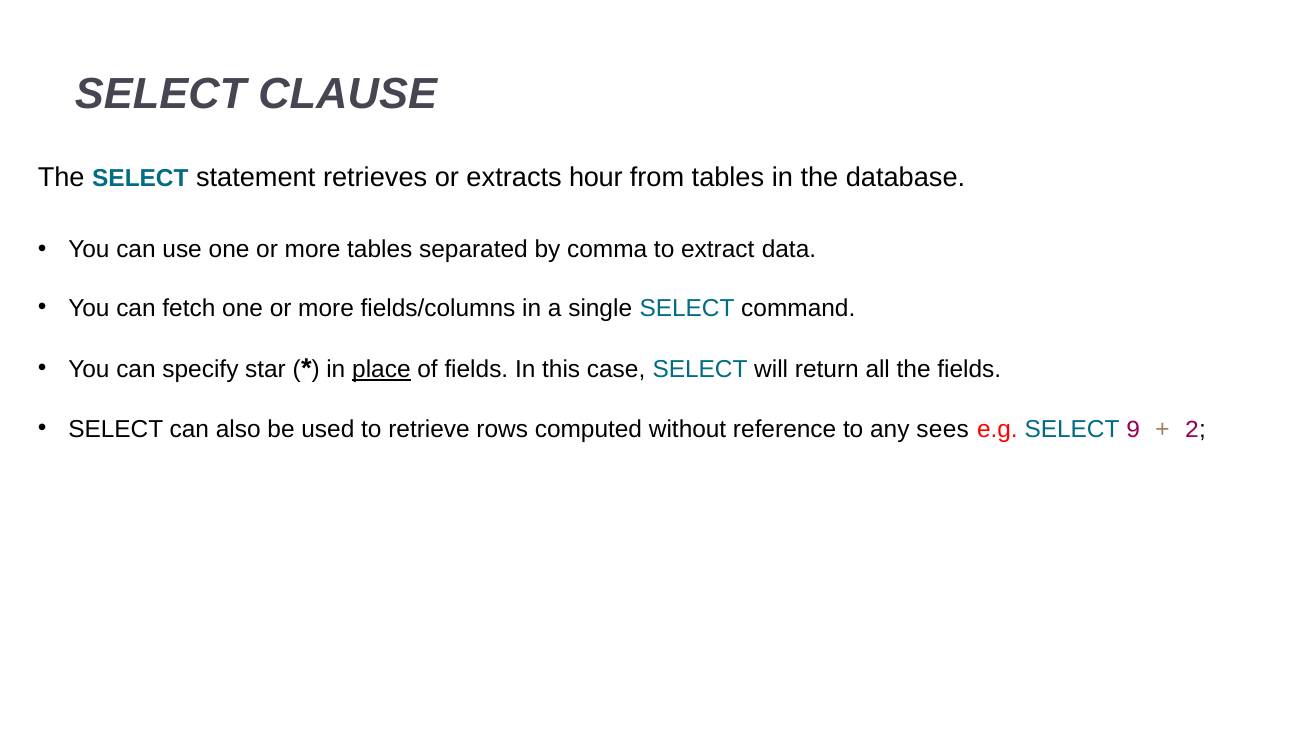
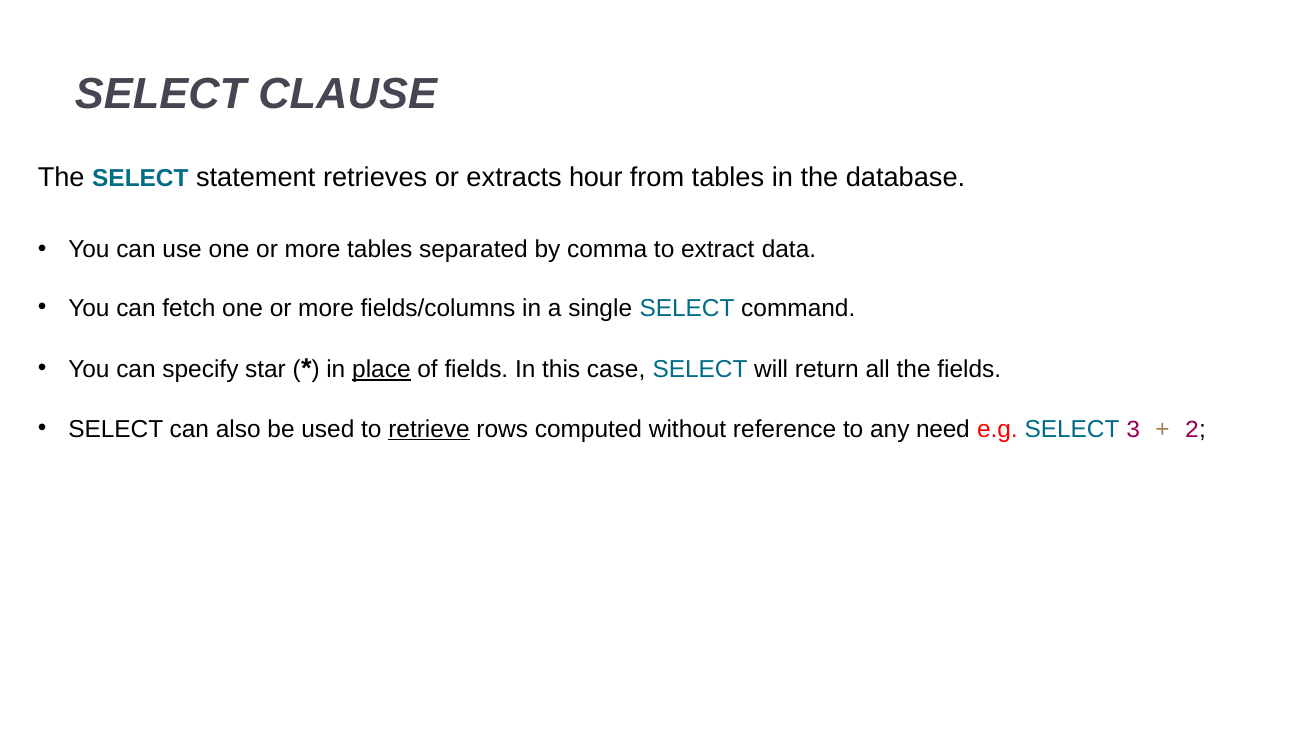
retrieve underline: none -> present (429, 429)
sees: sees -> need (943, 429)
9: 9 -> 3 (1133, 429)
